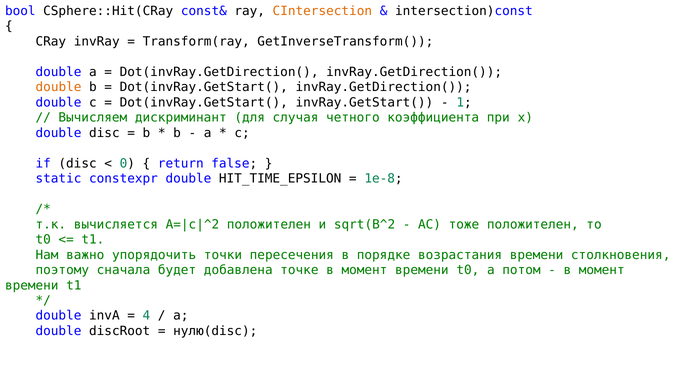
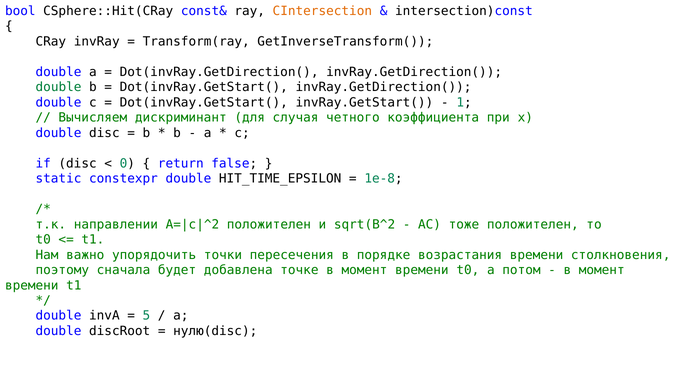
double colour: orange -> green (59, 87)
вычисляется: вычисляется -> направлении (116, 225)
4: 4 -> 5 (146, 316)
